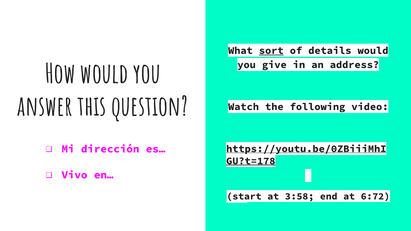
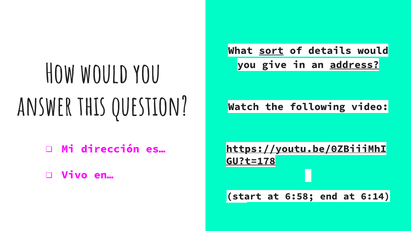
address underline: none -> present (354, 65)
3:58: 3:58 -> 6:58 (299, 196)
6:72: 6:72 -> 6:14 (375, 196)
